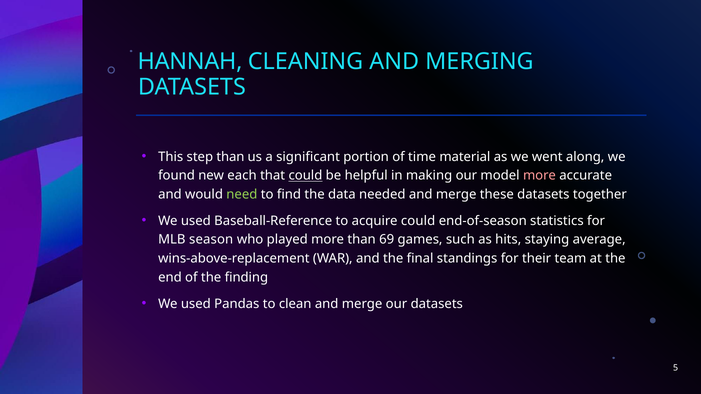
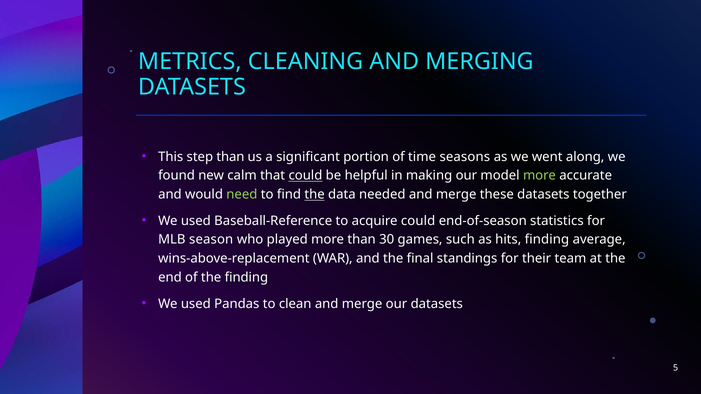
HANNAH: HANNAH -> METRICS (190, 62)
material: material -> seasons (465, 157)
each: each -> calm (242, 176)
more colour: pink -> light green (539, 176)
the underline: none -> present (315, 195)
69: 69 -> 30 (387, 240)
hits staying: staying -> finding (547, 240)
